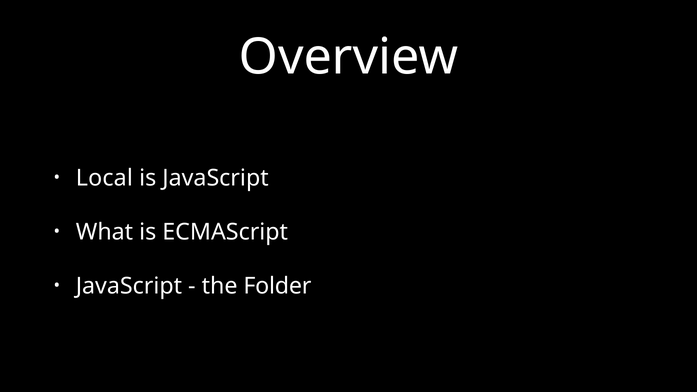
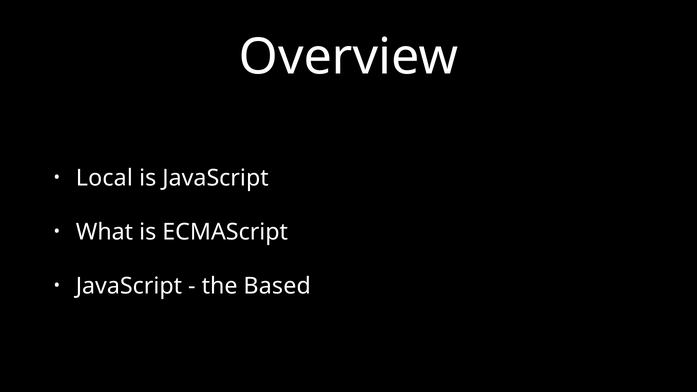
Folder: Folder -> Based (277, 286)
